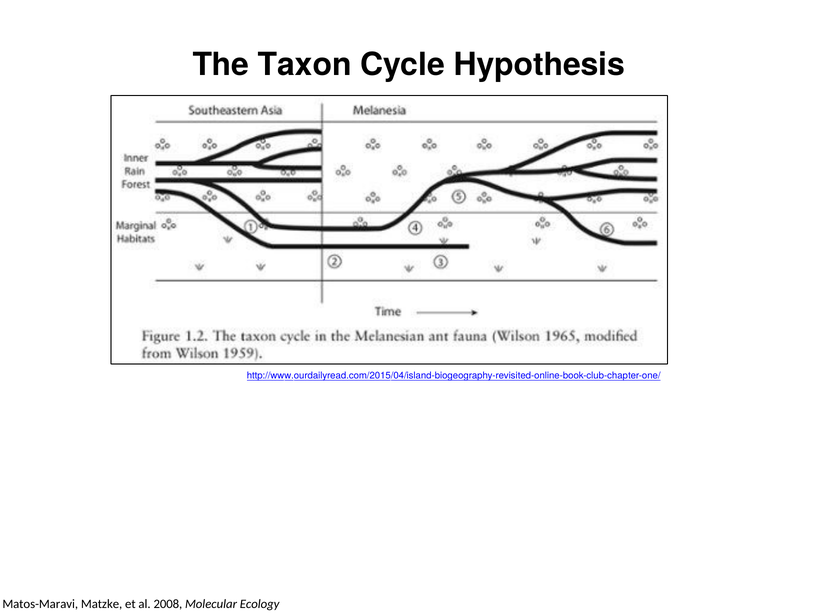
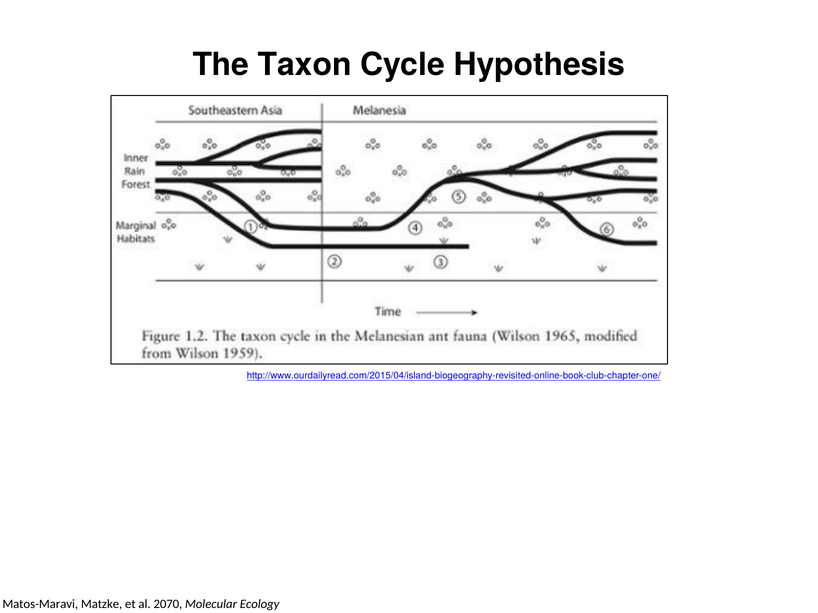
2008: 2008 -> 2070 (168, 604)
